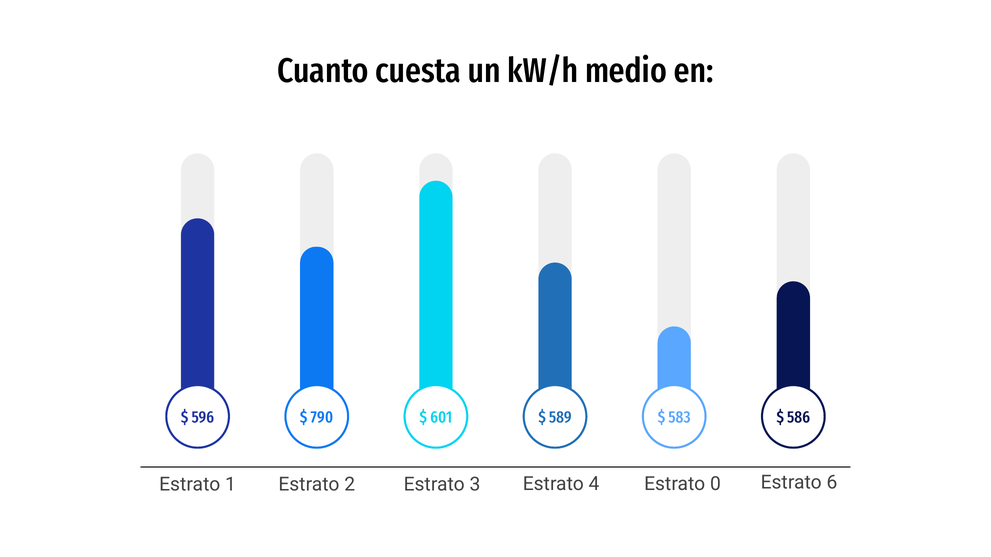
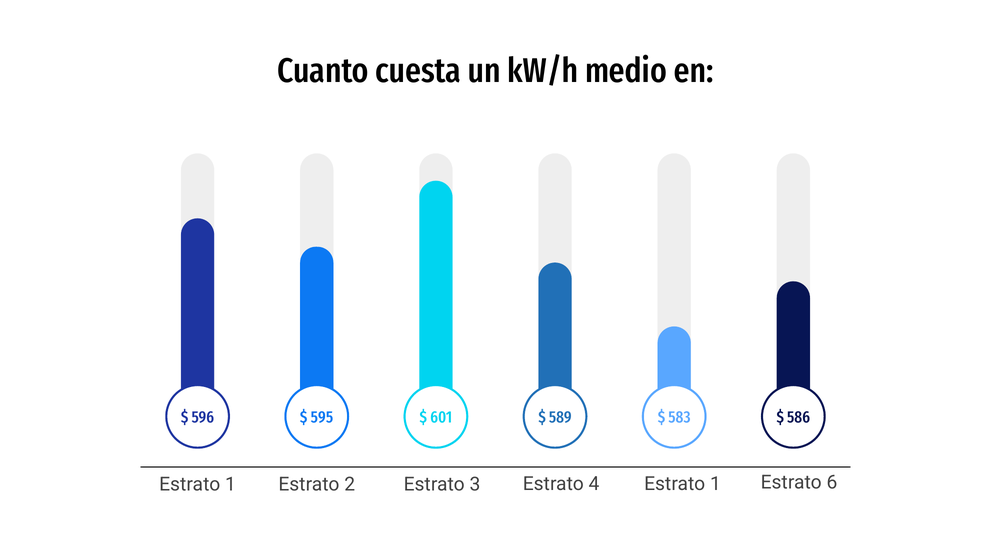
790: 790 -> 595 (322, 418)
0: 0 -> 1 (715, 484)
